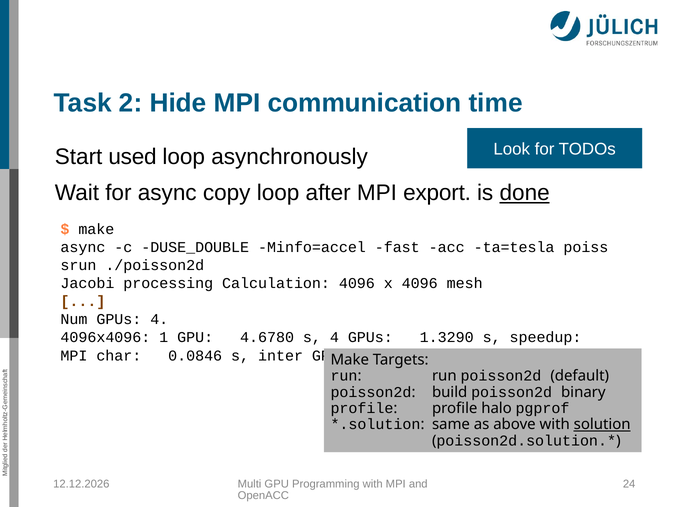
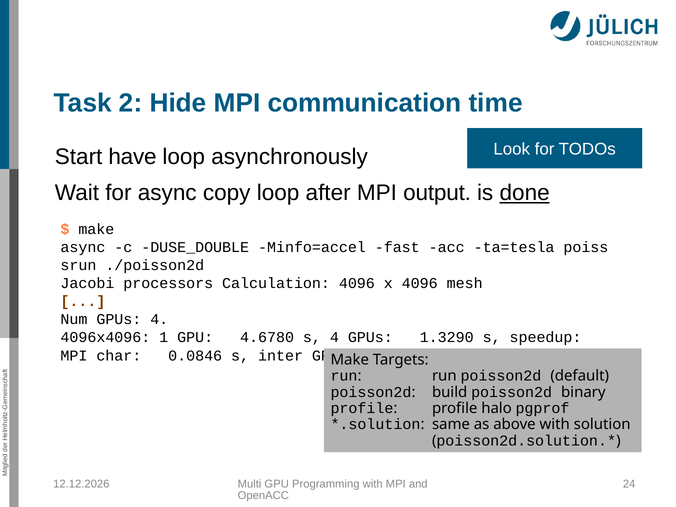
used: used -> have (133, 157)
export: export -> output (437, 193)
processing: processing -> processors (168, 283)
solution underline: present -> none (602, 425)
